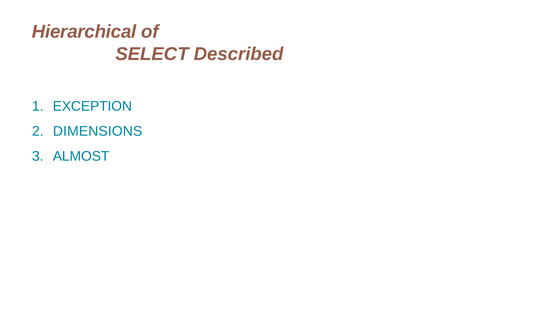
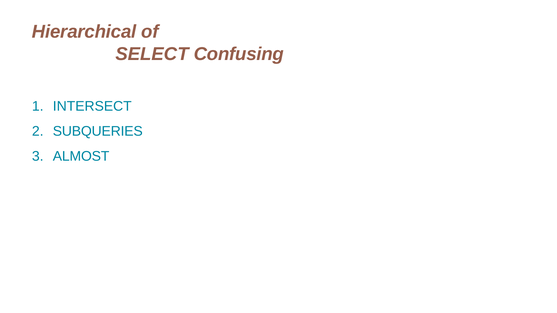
Described: Described -> Confusing (239, 54)
EXCEPTION: EXCEPTION -> INTERSECT (92, 106)
DIMENSIONS: DIMENSIONS -> SUBQUERIES (98, 131)
